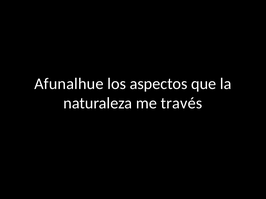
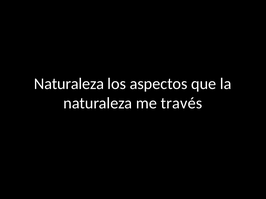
Afunalhue: Afunalhue -> Naturaleza (69, 84)
